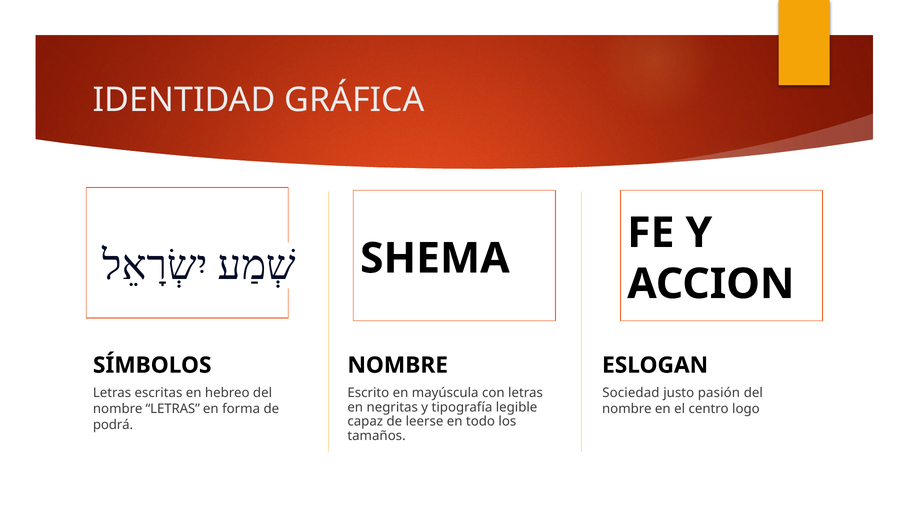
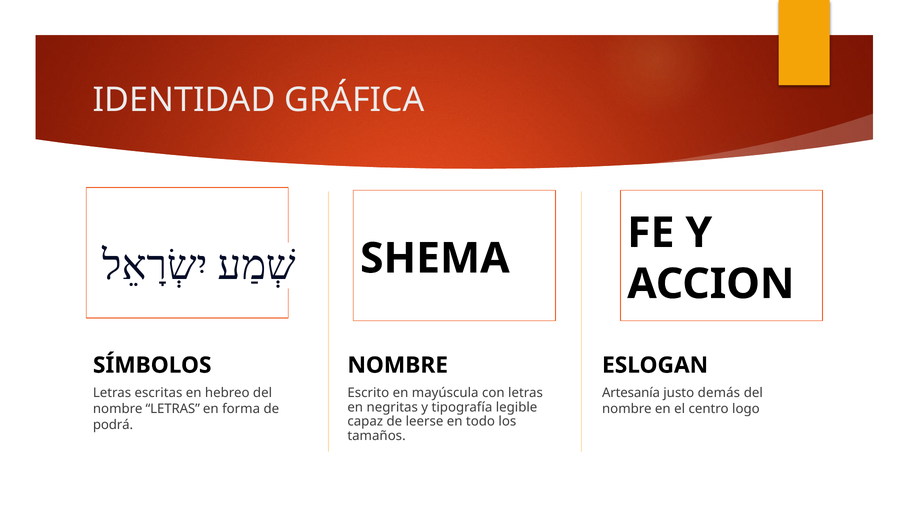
Sociedad: Sociedad -> Artesanía (631, 393)
pasión: pasión -> demás (719, 393)
